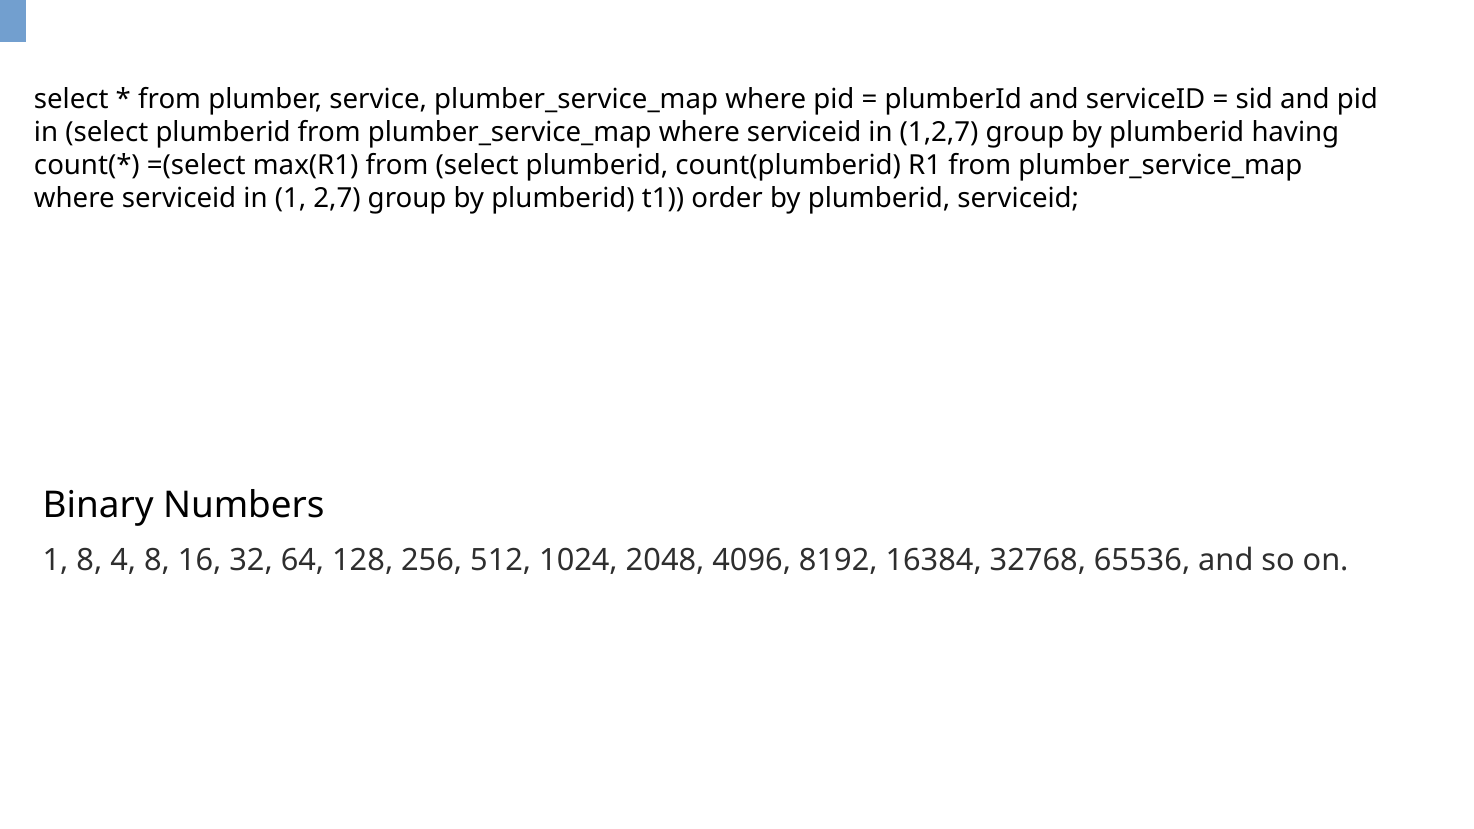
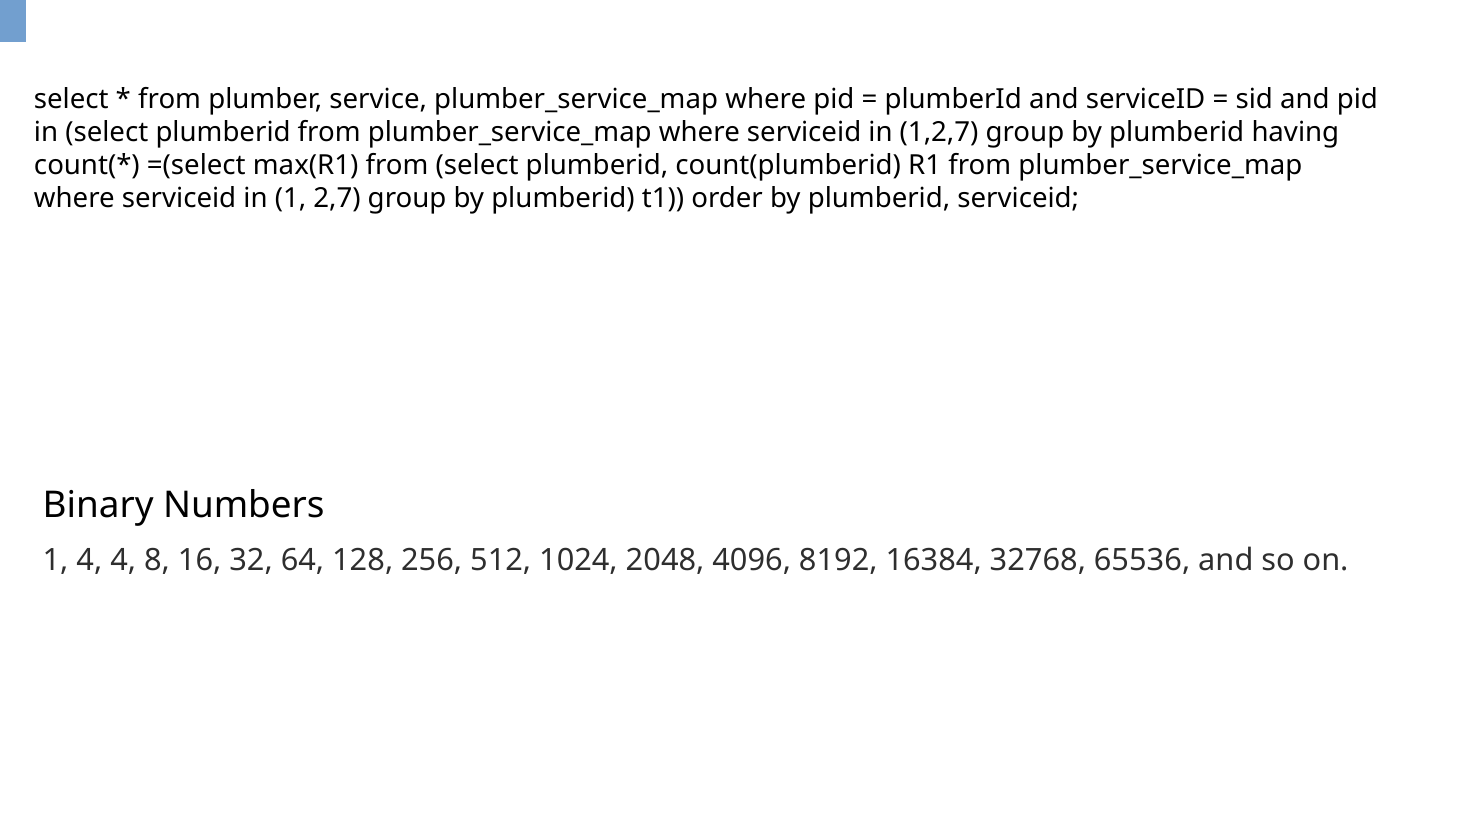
1 8: 8 -> 4 (89, 560)
